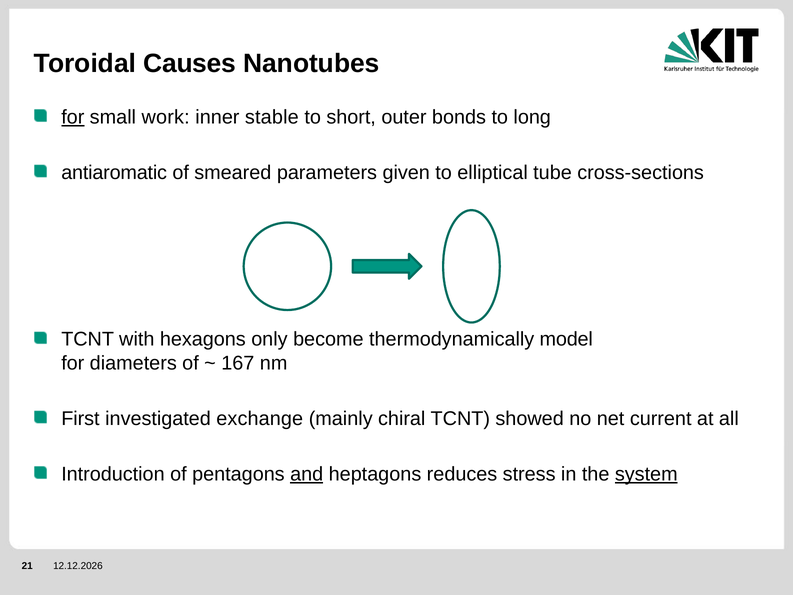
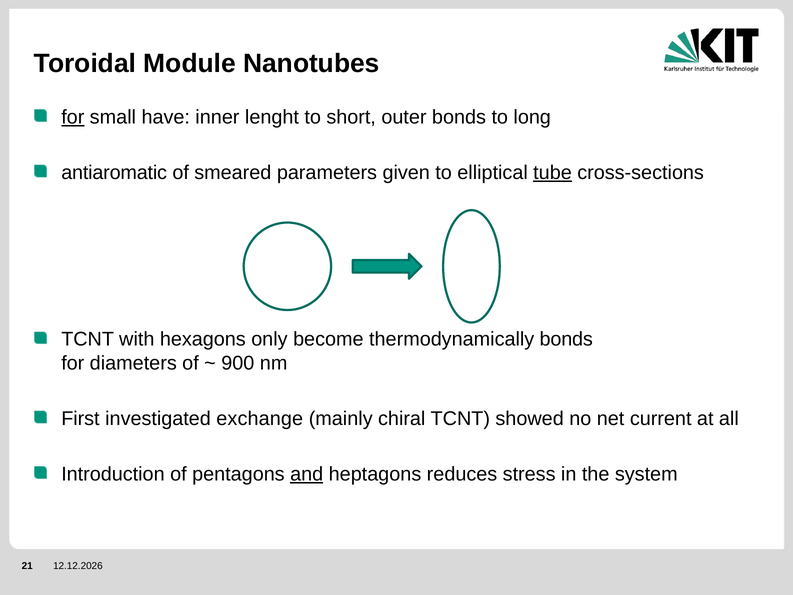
Causes: Causes -> Module (190, 64)
work: work -> have (166, 117)
stable: stable -> lenght (272, 117)
tube underline: none -> present (553, 173)
thermodynamically model: model -> bonds (566, 339)
167: 167 -> 900 (238, 363)
system underline: present -> none (646, 474)
